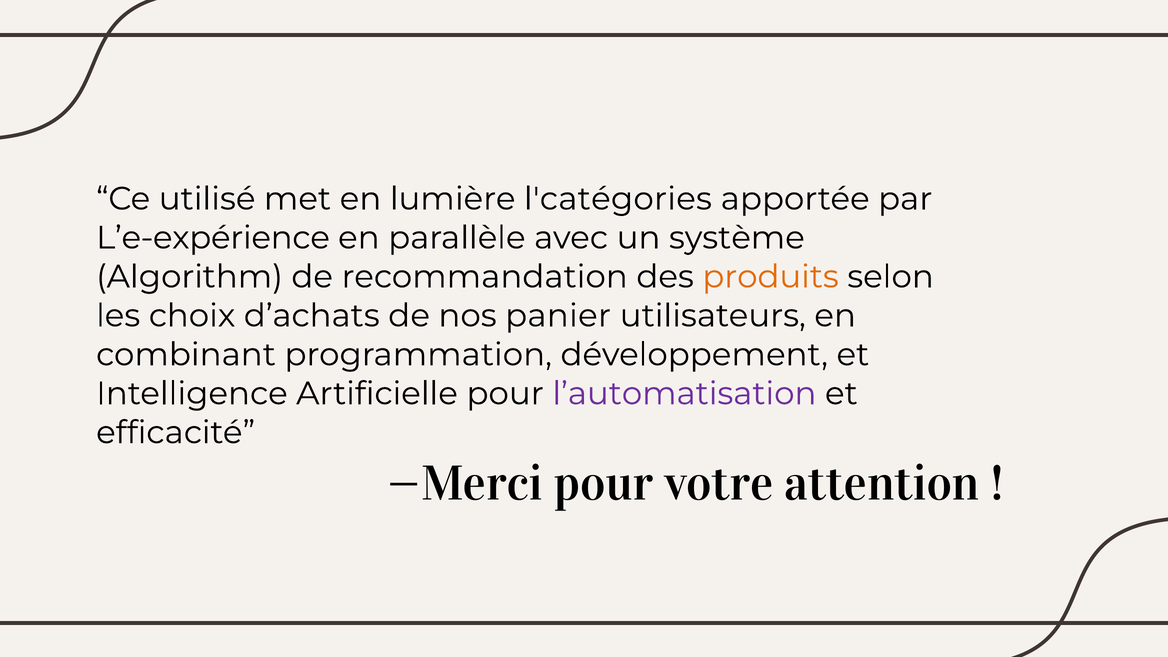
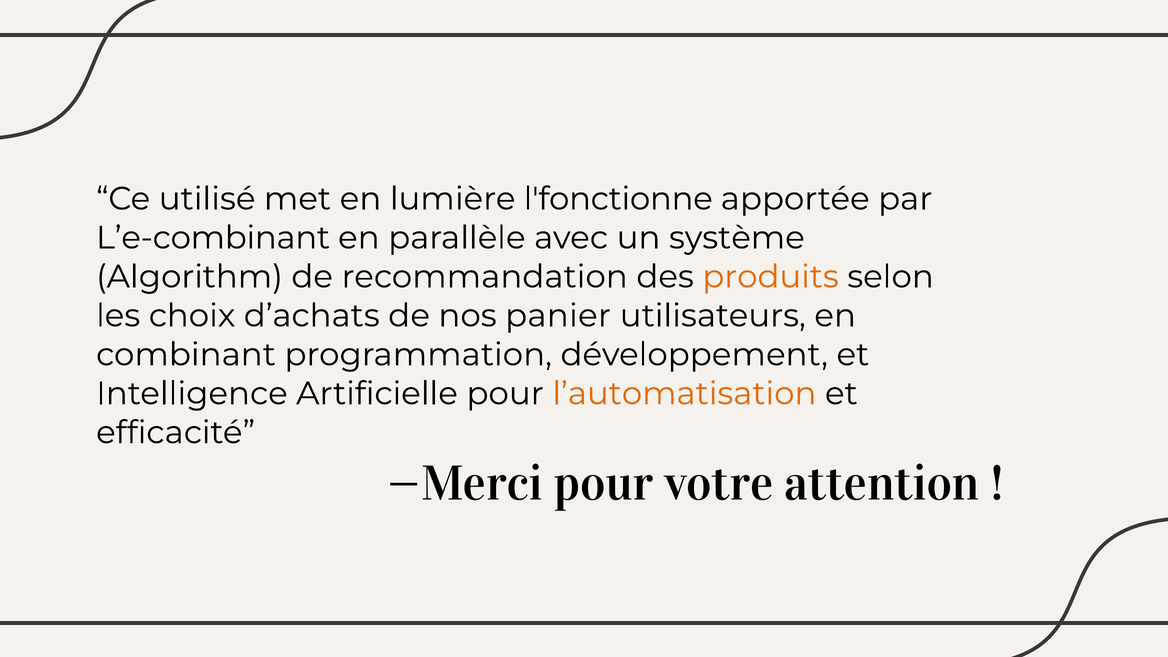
l'catégories: l'catégories -> l'fonctionne (618, 199)
L’e-expérience: L’e-expérience -> L’e-combinant (213, 238)
l’automatisation colour: purple -> orange (684, 394)
